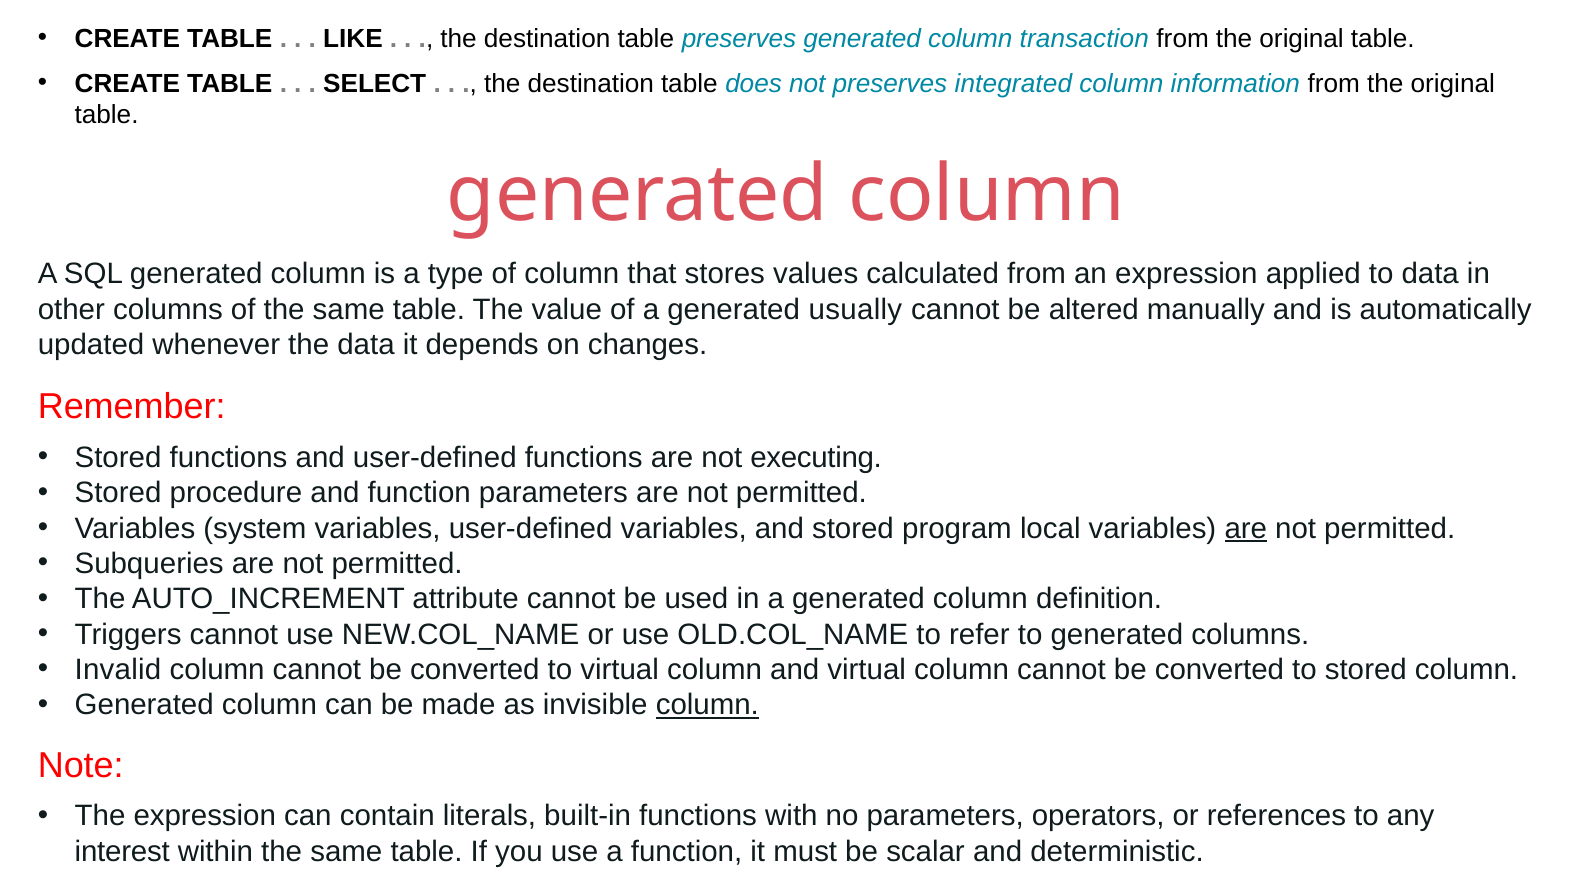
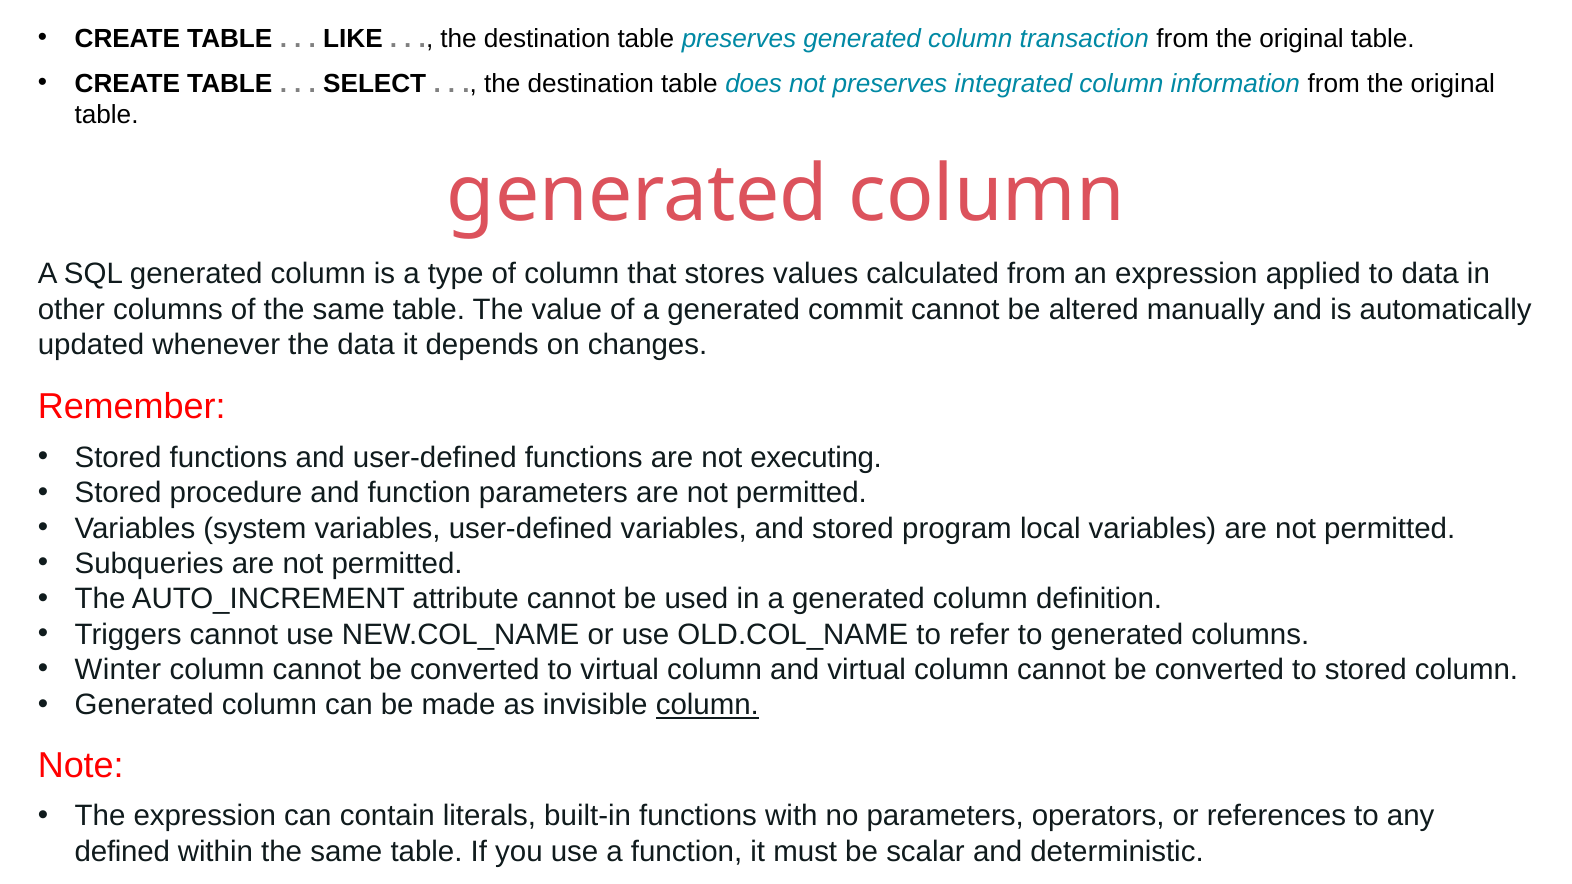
usually: usually -> commit (856, 310)
are underline: present -> none (1246, 528)
Invalid: Invalid -> Winter (118, 670)
interest: interest -> defined (122, 852)
